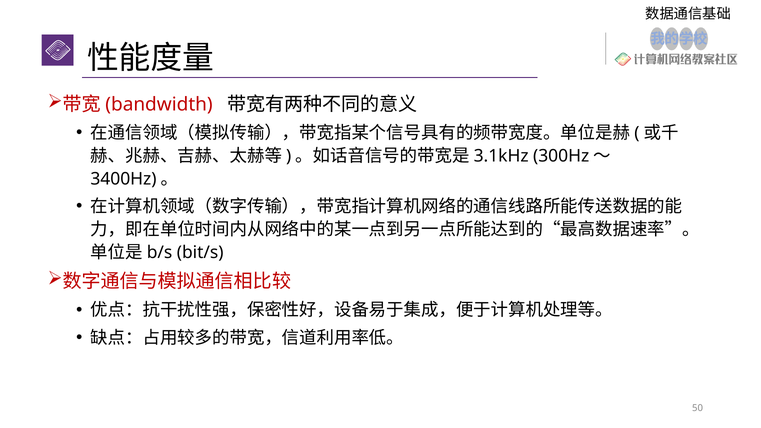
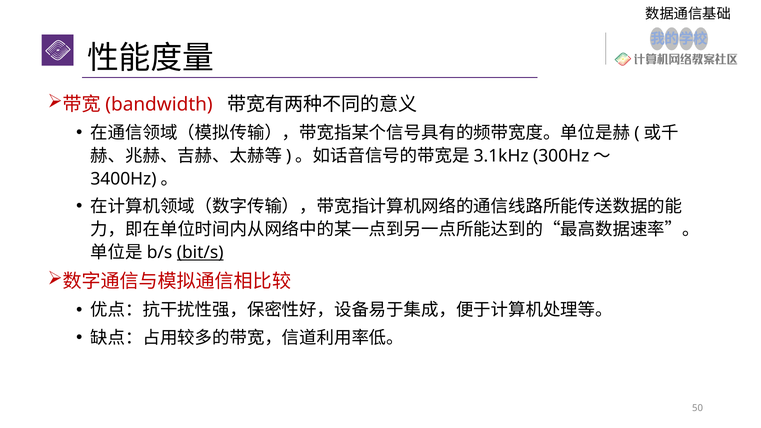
bit/s underline: none -> present (200, 253)
